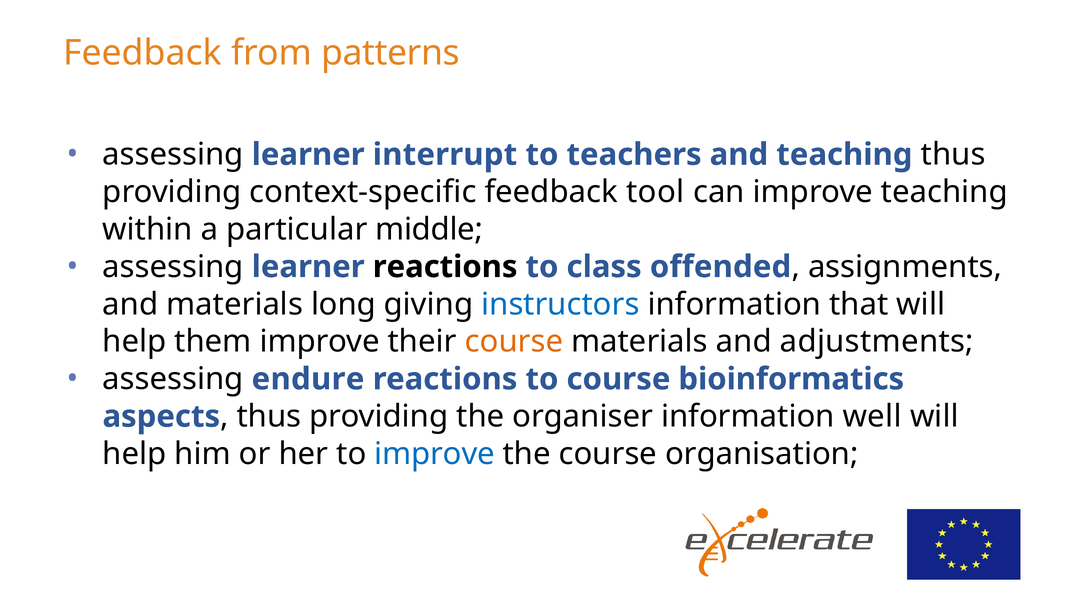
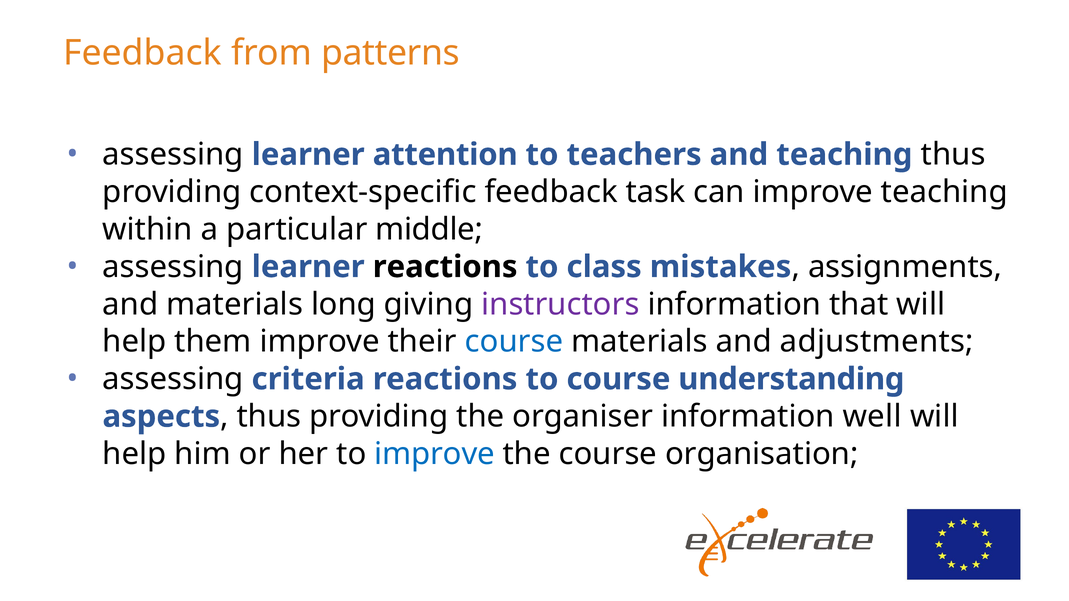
interrupt: interrupt -> attention (445, 155)
tool: tool -> task (656, 192)
offended: offended -> mistakes (721, 267)
instructors colour: blue -> purple (560, 304)
course colour: orange -> blue (514, 342)
endure: endure -> criteria (308, 379)
bioinformatics: bioinformatics -> understanding (791, 379)
